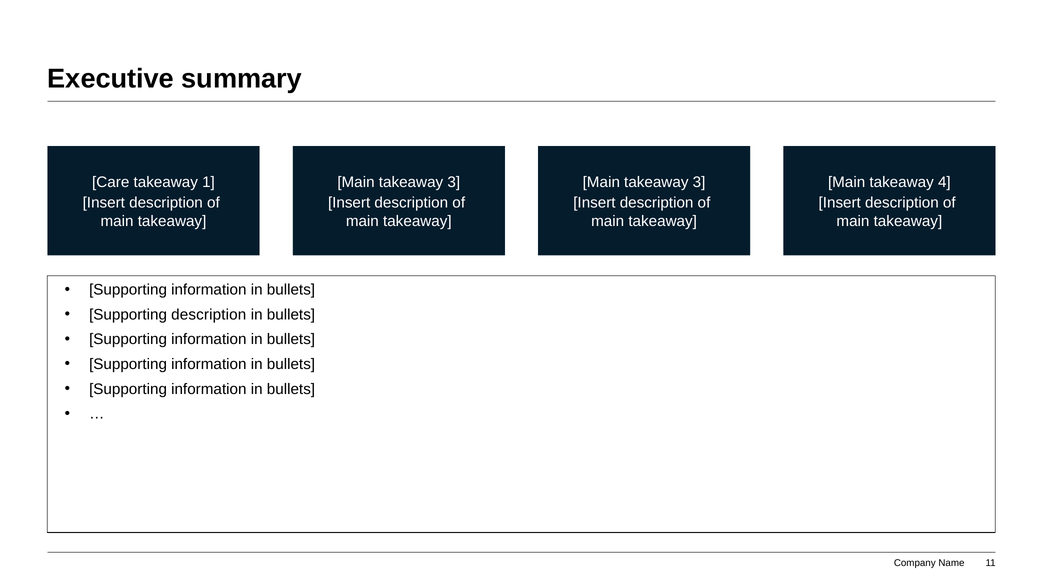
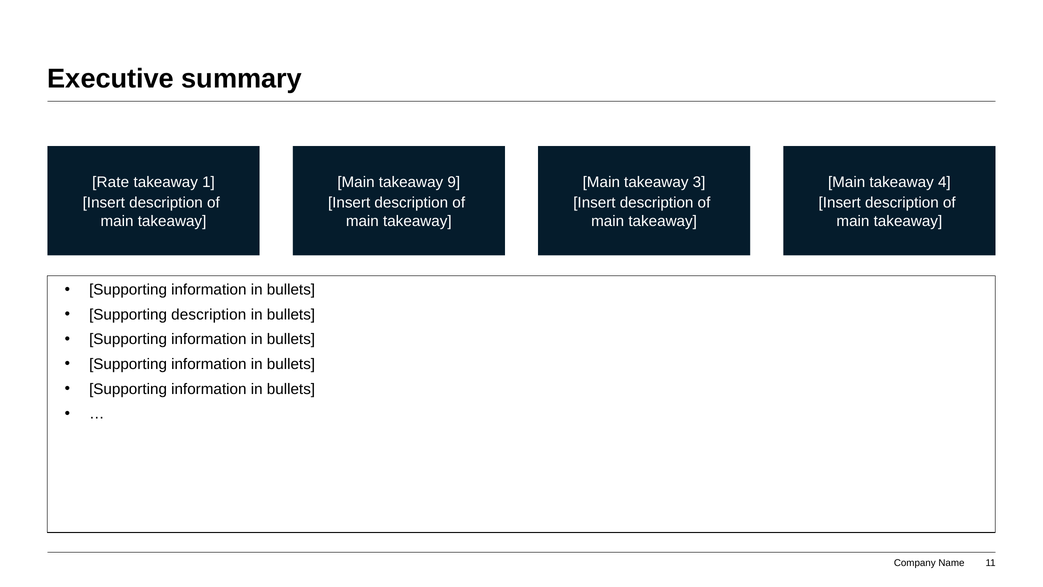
Care: Care -> Rate (111, 182)
3: 3 -> 9 (454, 182)
